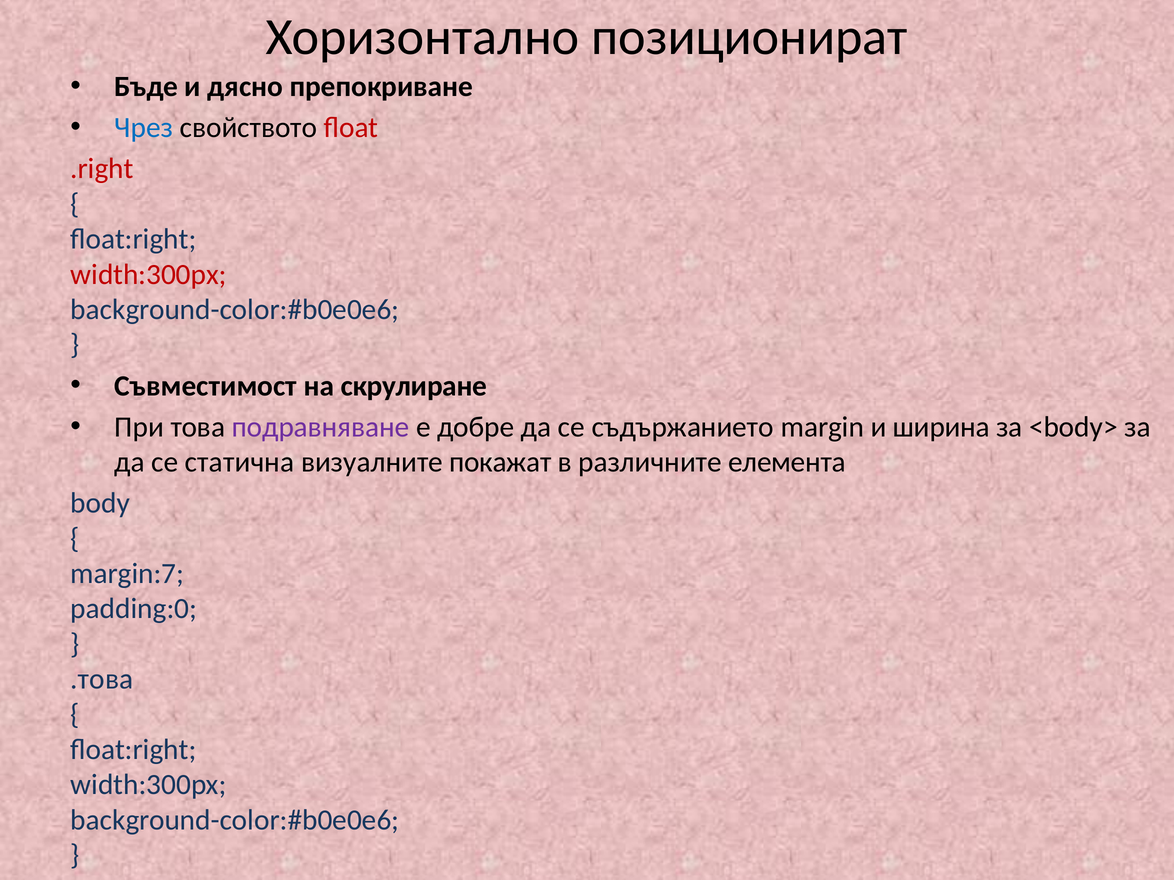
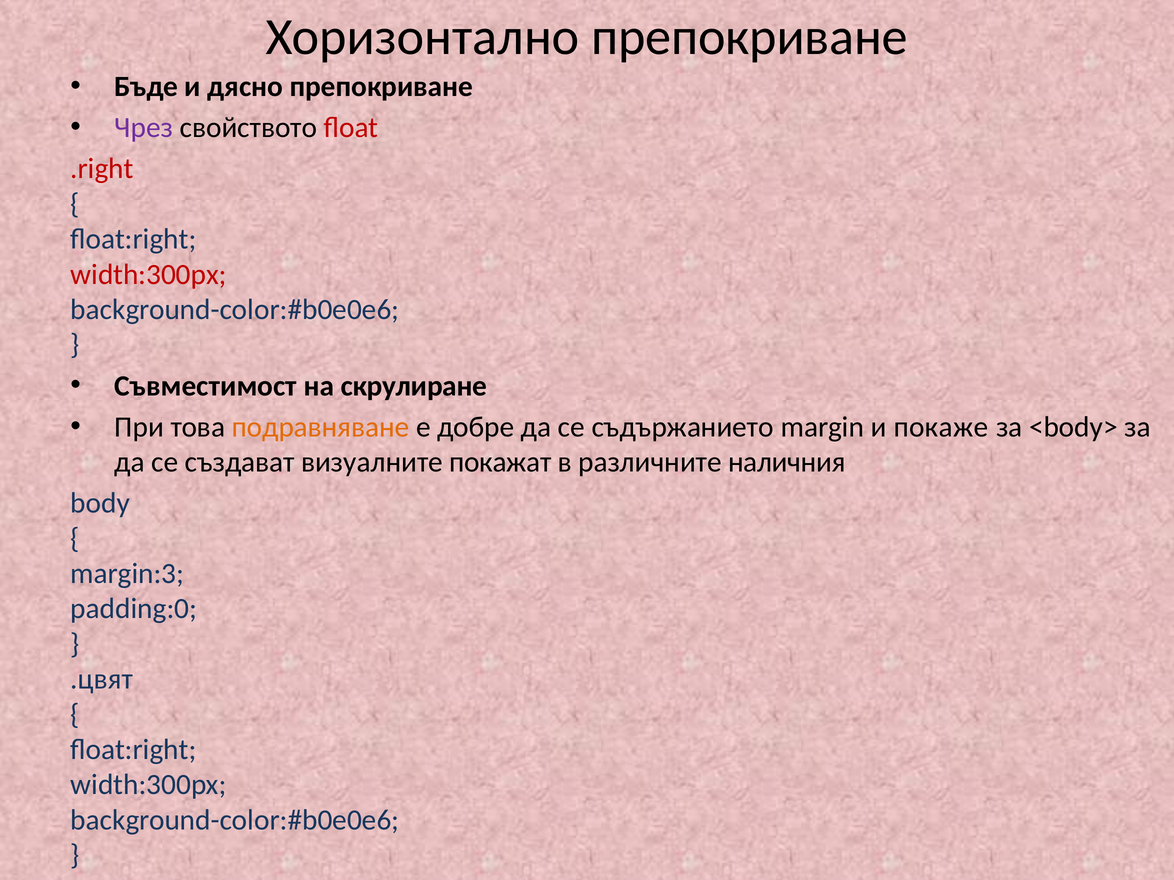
Хоризонтално позиционират: позиционират -> препокриване (749, 37)
Чрез colour: blue -> purple (144, 128)
подравняване colour: purple -> orange (321, 427)
ширина: ширина -> покаже (941, 427)
статична: статична -> създават (240, 462)
елемента: елемента -> наличния (787, 462)
margin:7: margin:7 -> margin:3 (127, 574)
.това: .това -> .цвят (102, 680)
